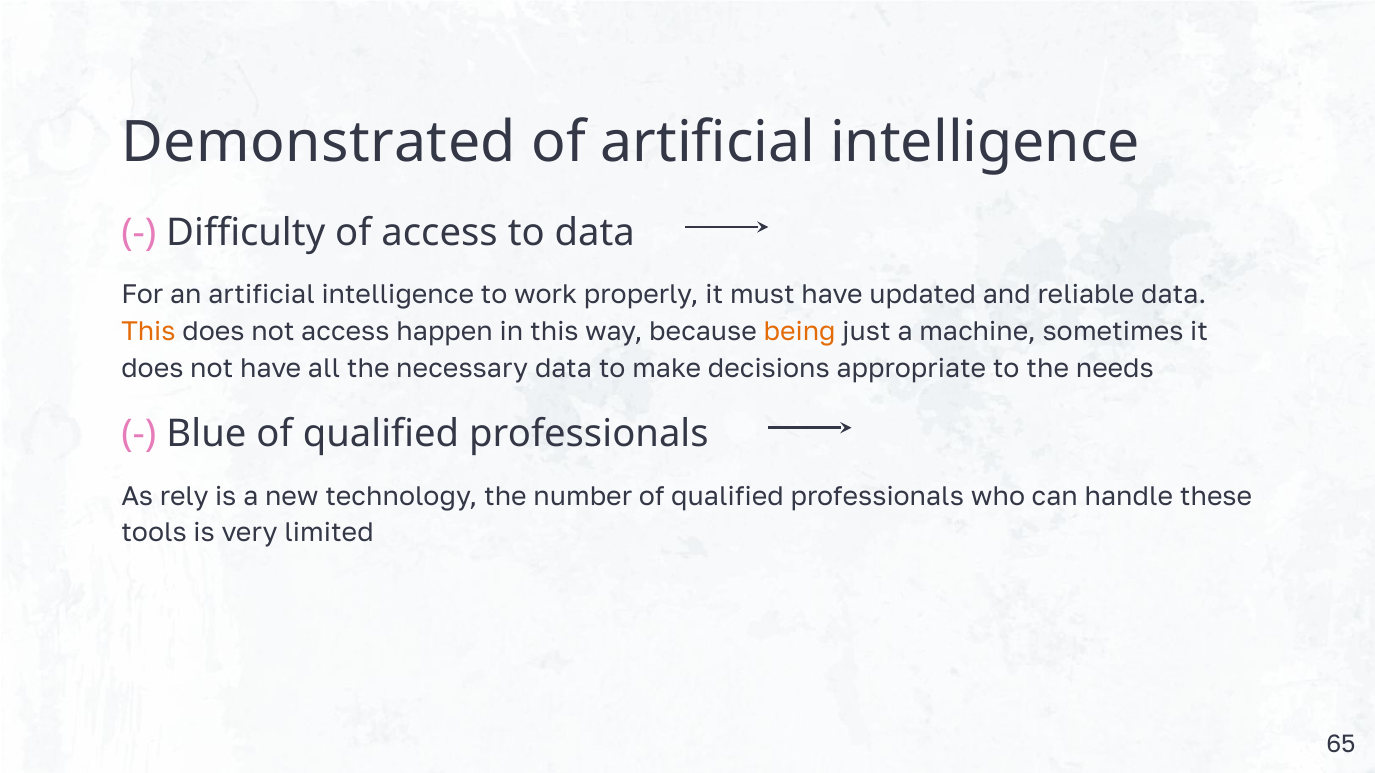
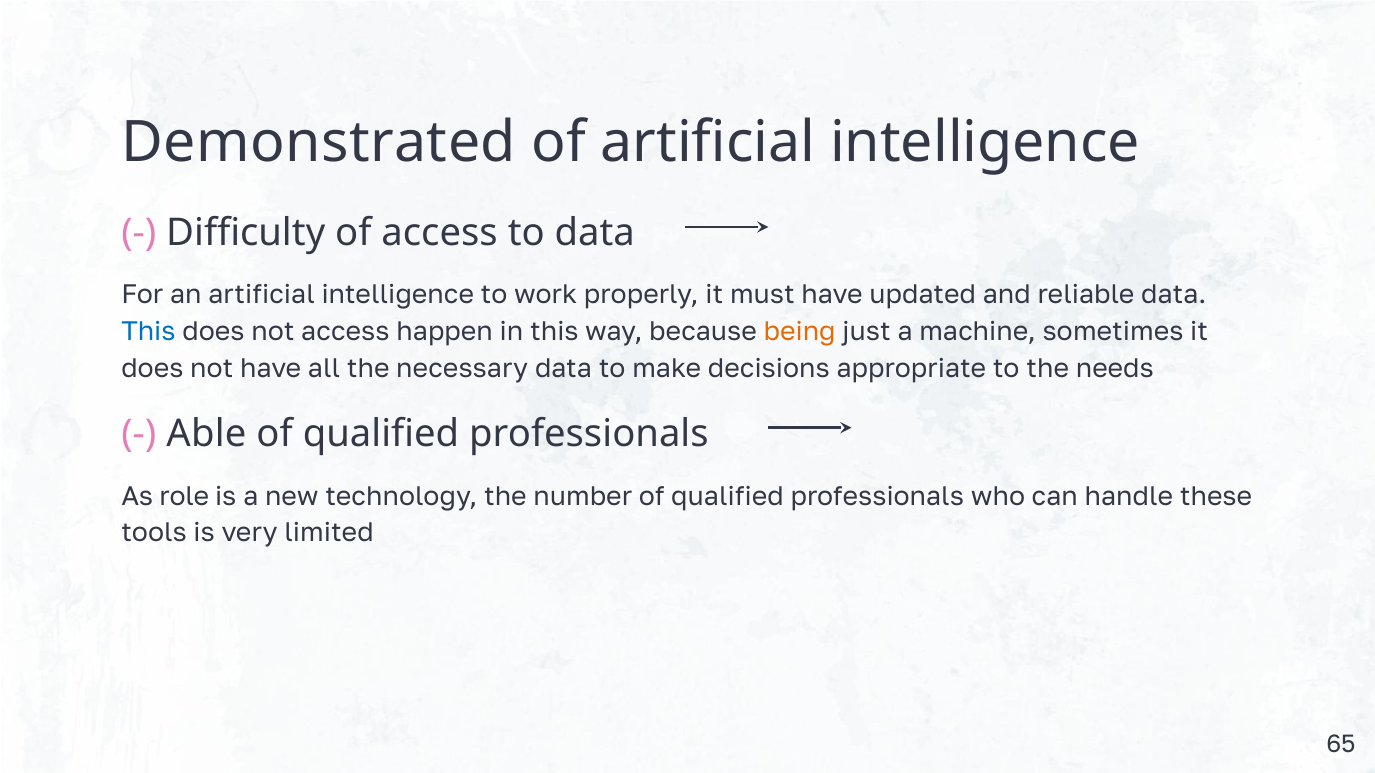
This colour: orange -> blue (148, 332)
Blue: Blue -> Able (206, 435)
rely: rely -> role (184, 497)
